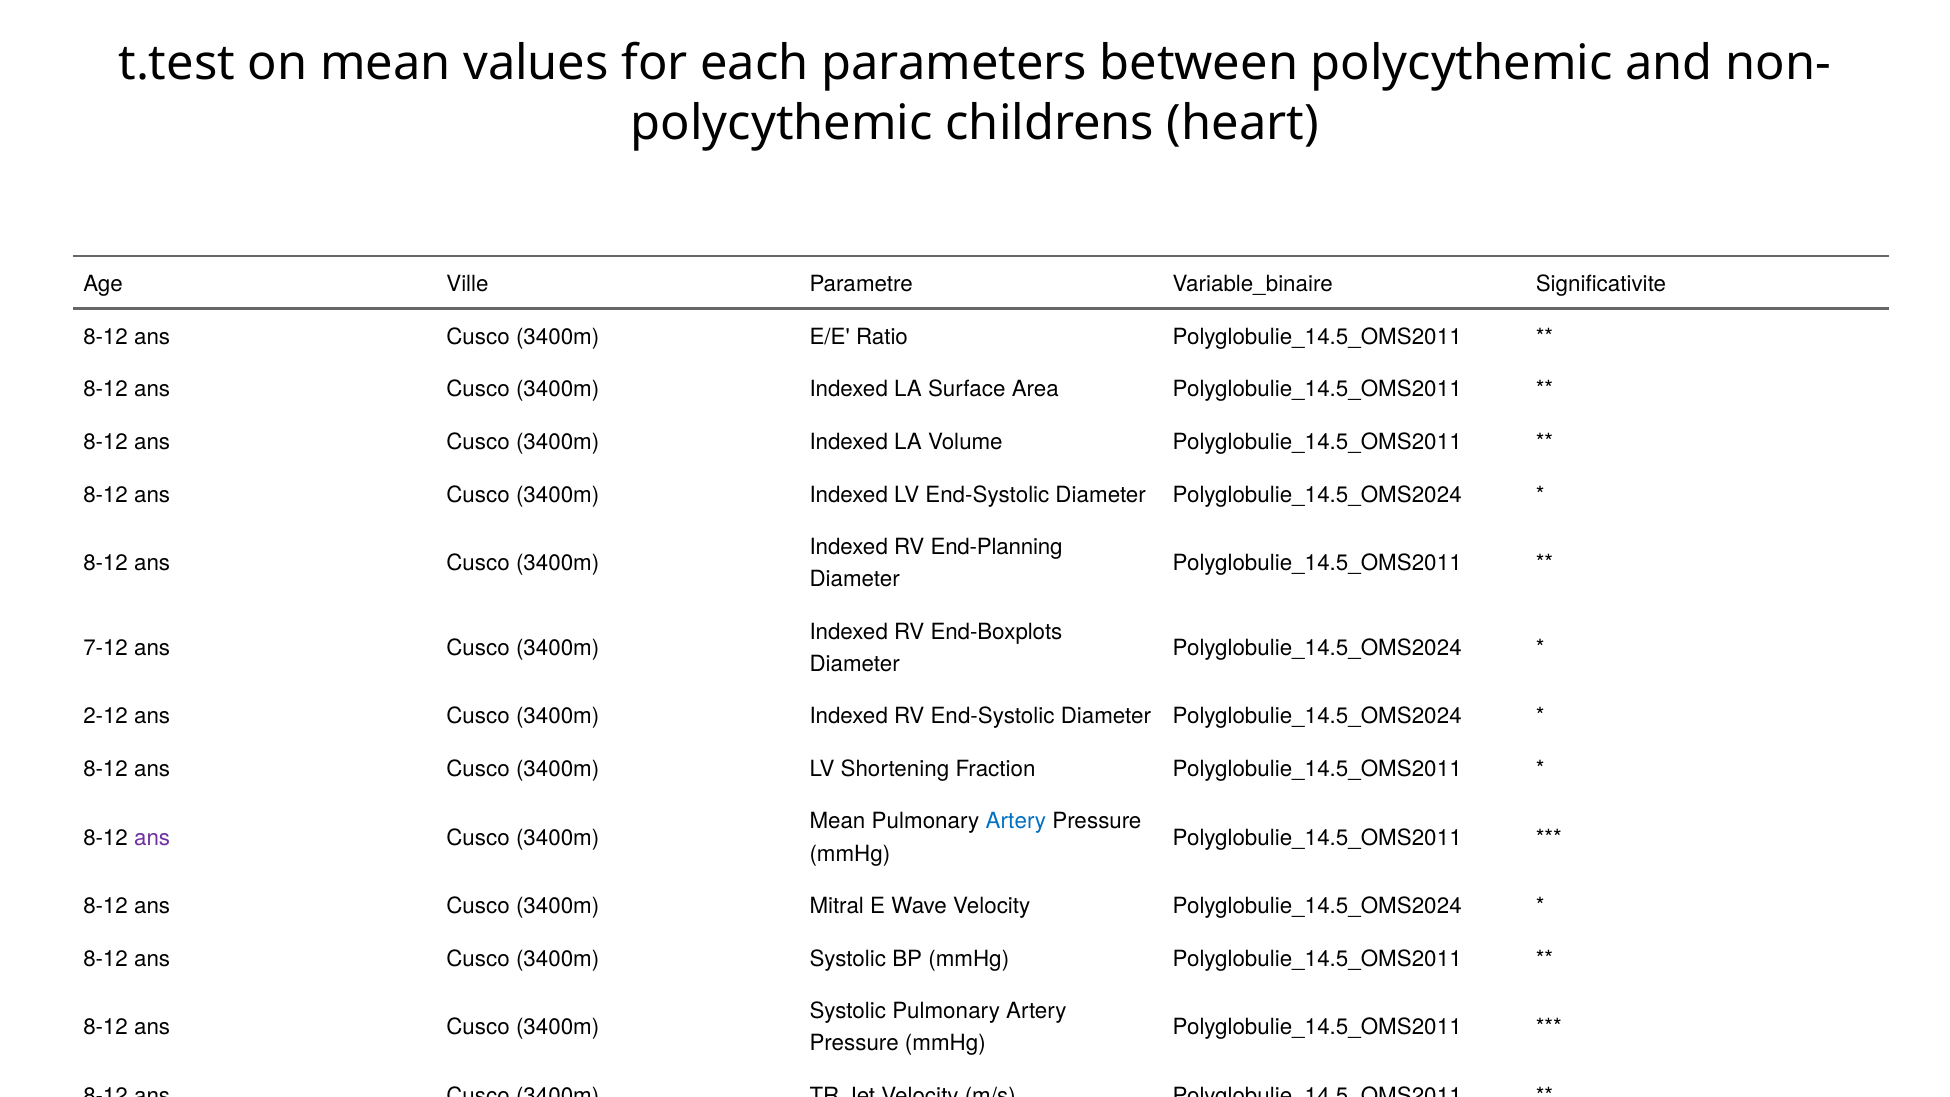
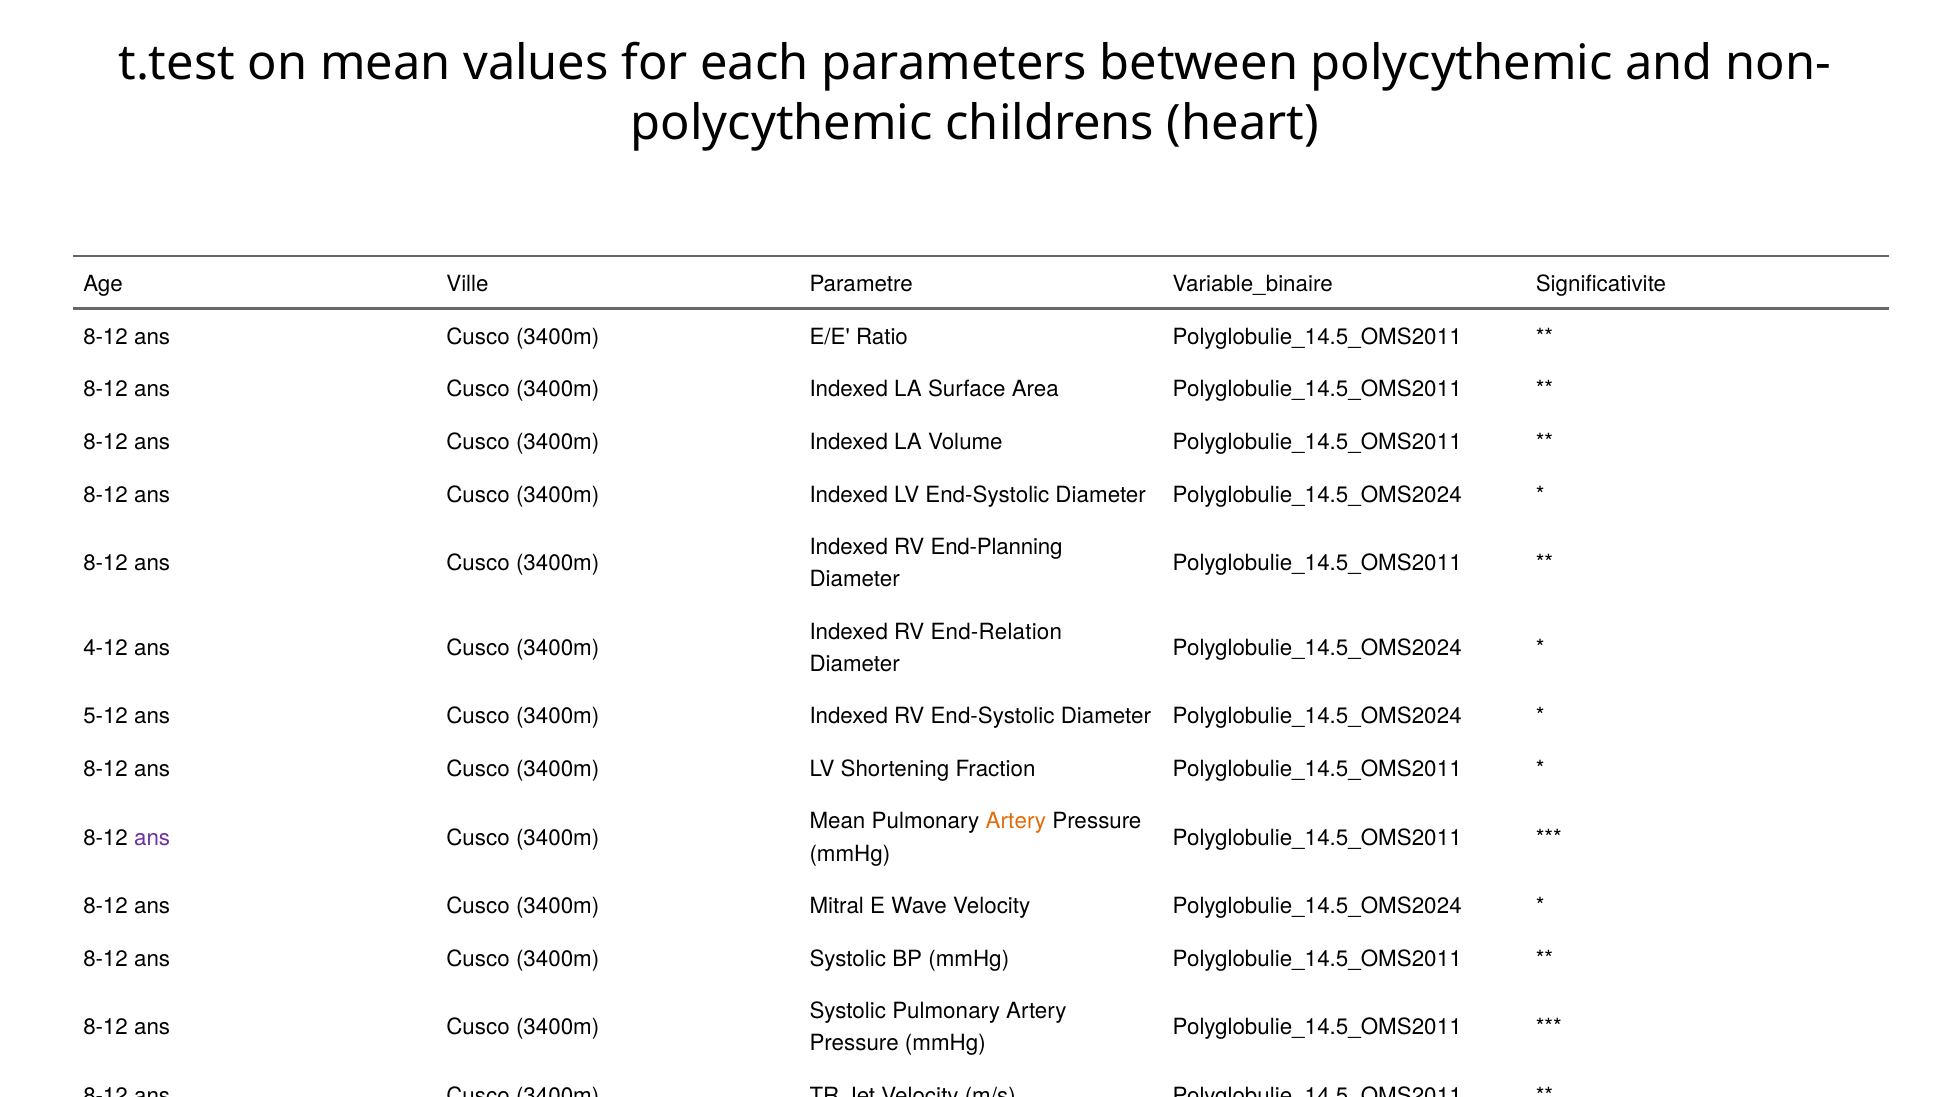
End-Boxplots: End-Boxplots -> End-Relation (996, 632)
7-12: 7-12 -> 4-12 (106, 648)
2-12: 2-12 -> 5-12 (106, 717)
Artery colour: blue -> orange (1016, 822)
